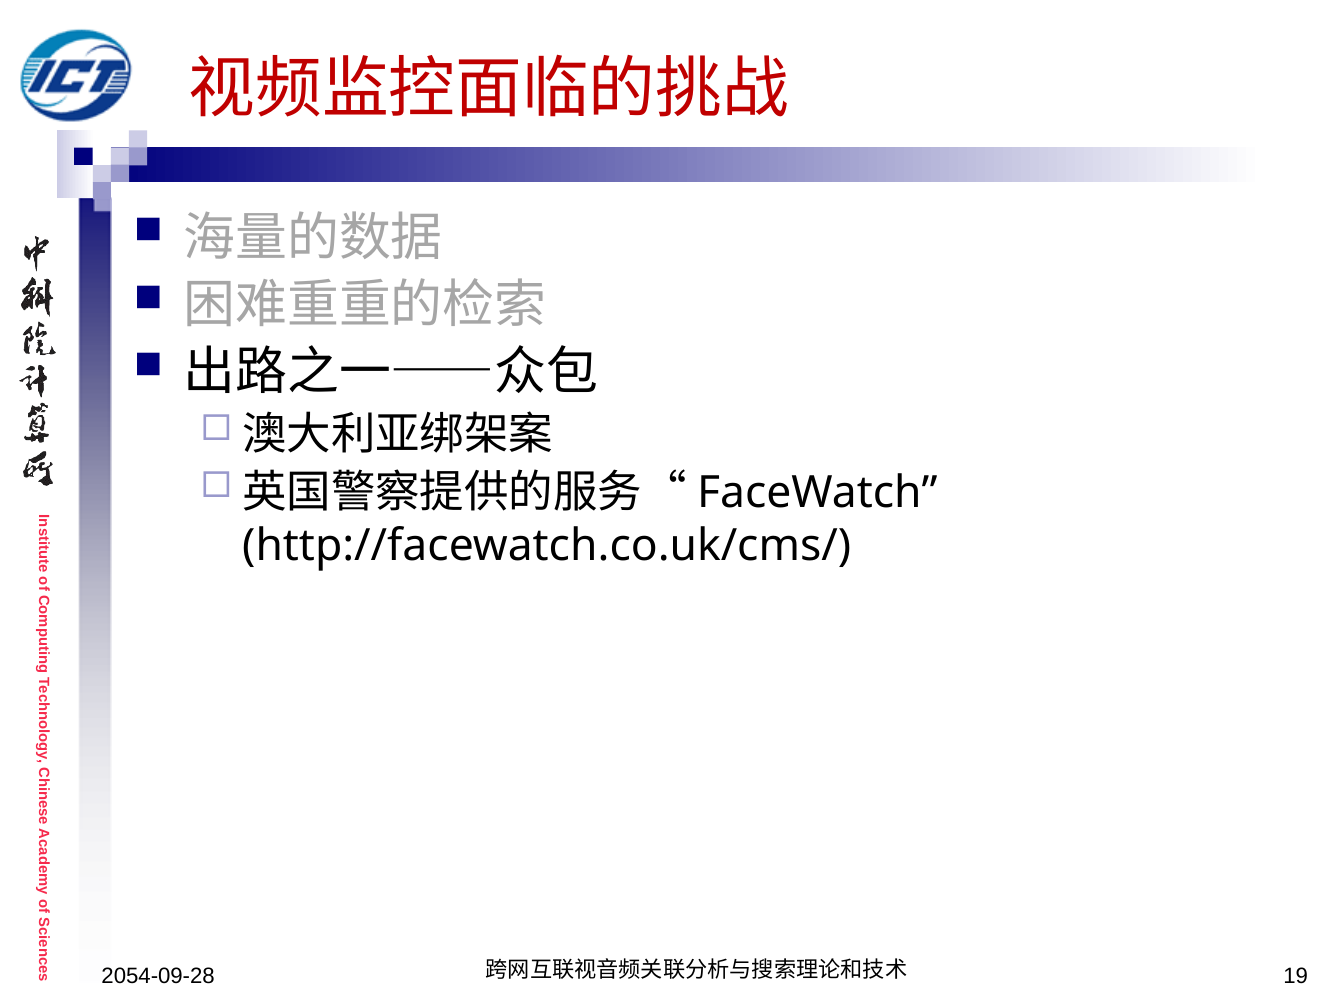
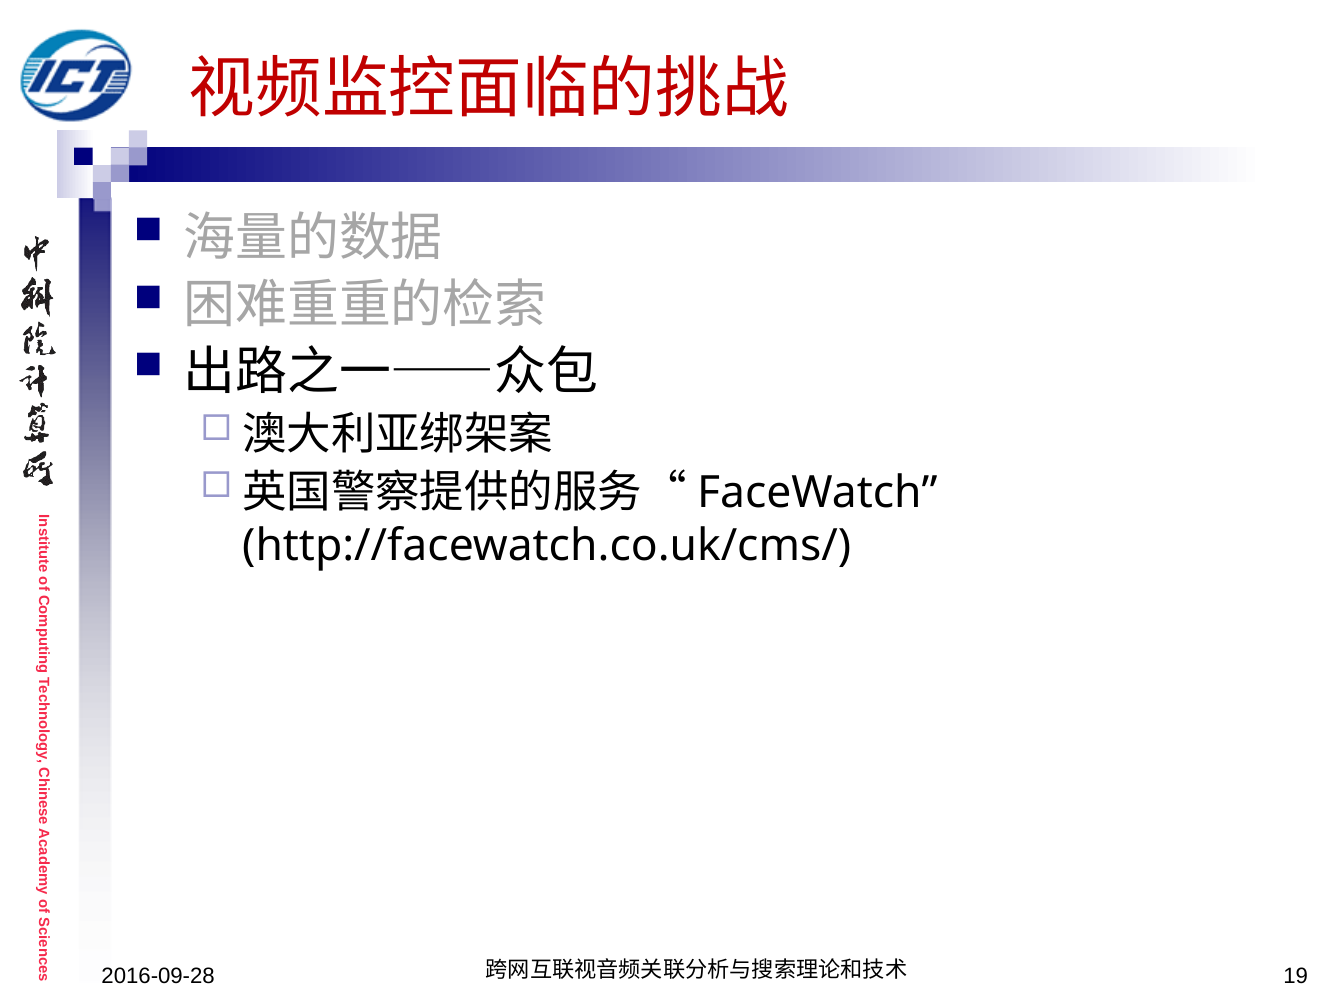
2054-09-28: 2054-09-28 -> 2016-09-28 (158, 976)
